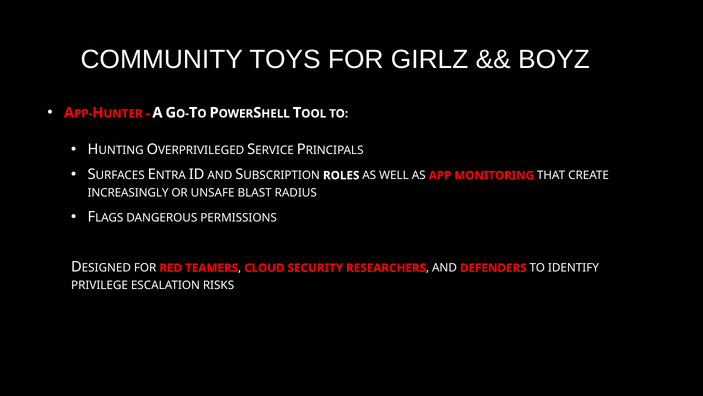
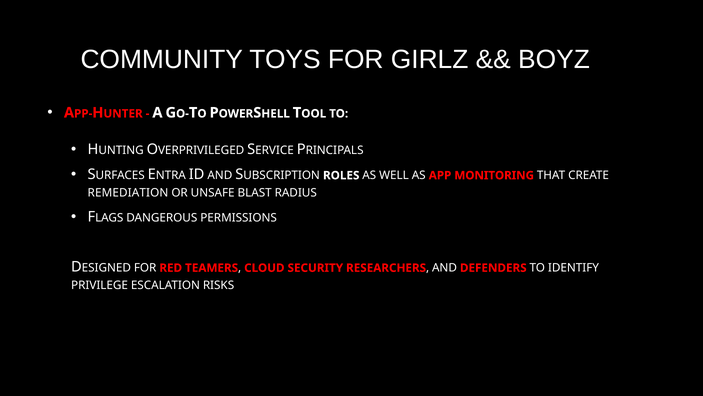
INCREASINGLY: INCREASINGLY -> REMEDIATION (128, 193)
